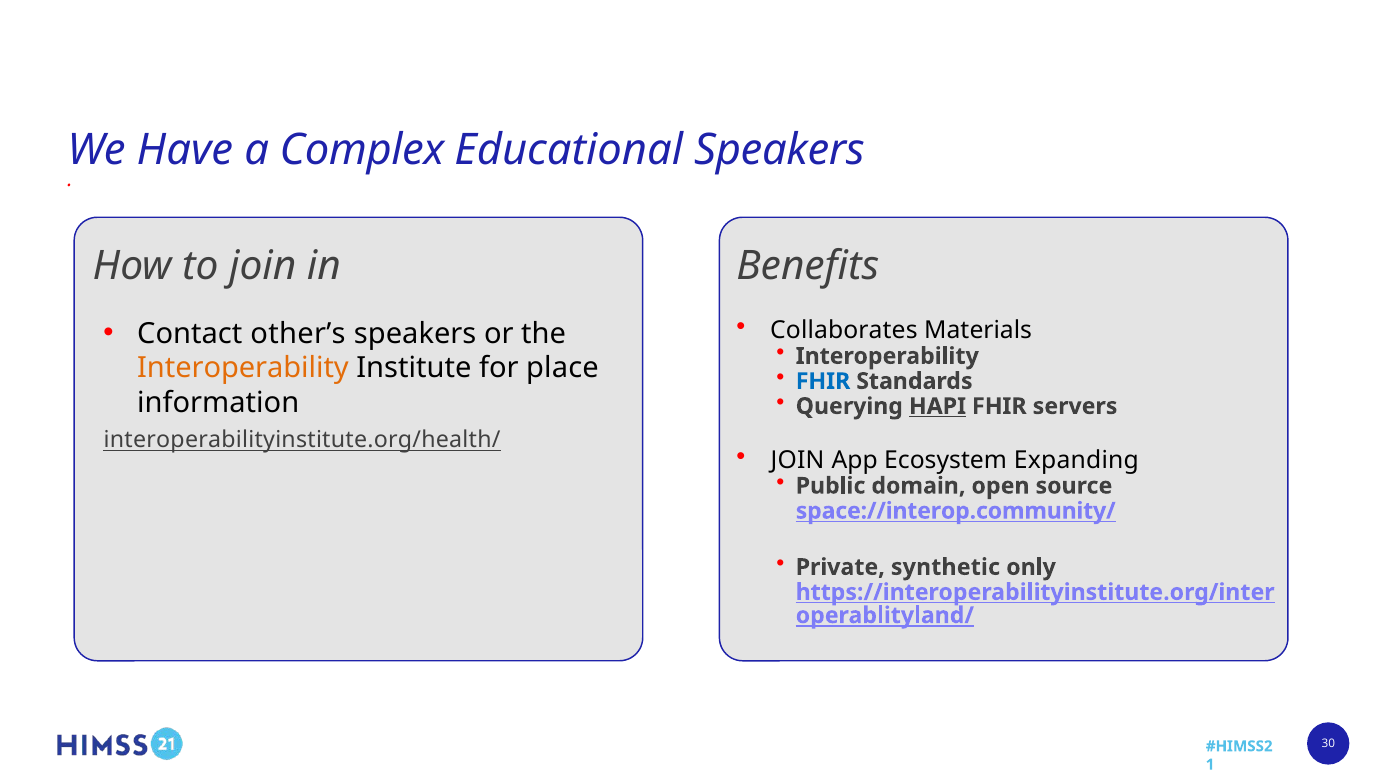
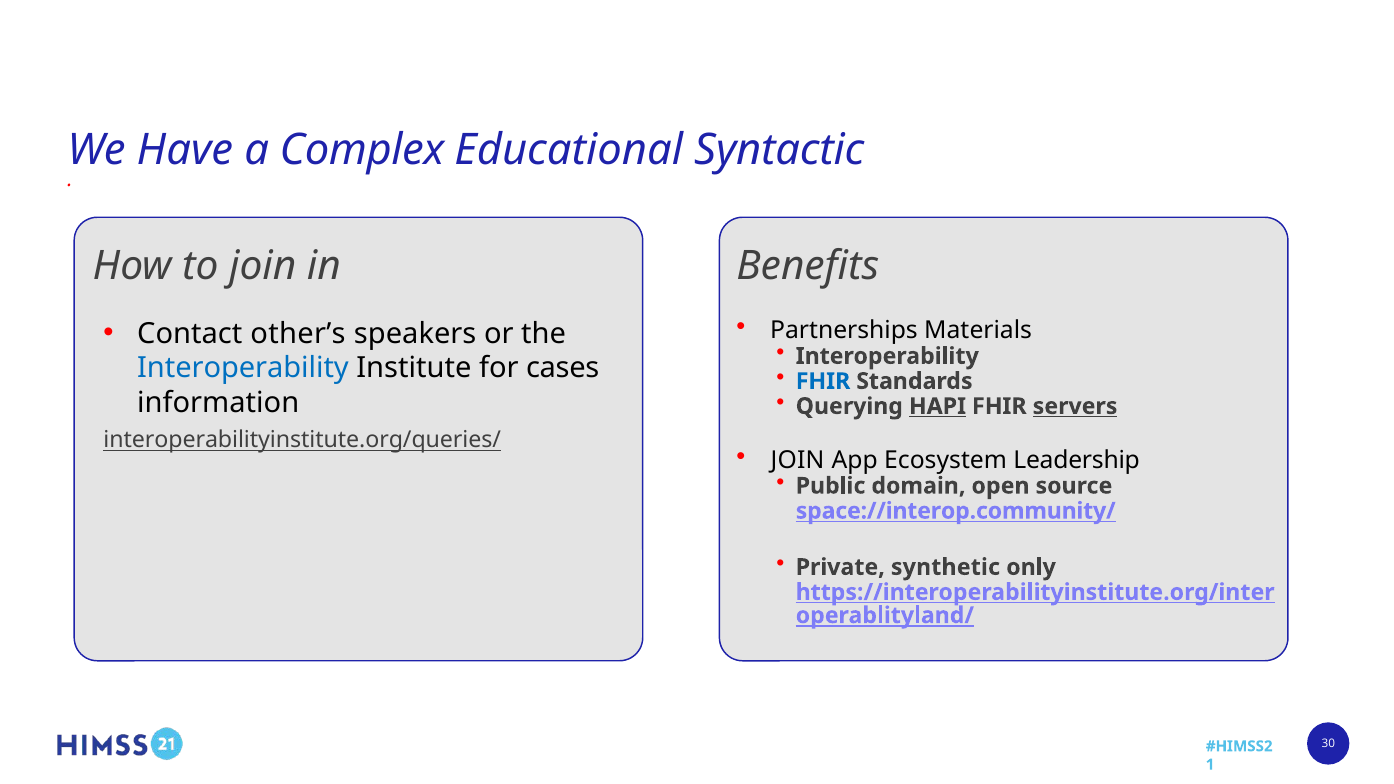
Educational Speakers: Speakers -> Syntactic (779, 150)
Collaborates: Collaborates -> Partnerships (844, 331)
Interoperability colour: orange -> blue (243, 368)
place: place -> cases (563, 368)
servers underline: none -> present (1075, 406)
interoperabilityinstitute.org/health/: interoperabilityinstitute.org/health/ -> interoperabilityinstitute.org/queries/ (302, 440)
Expanding: Expanding -> Leadership (1077, 460)
